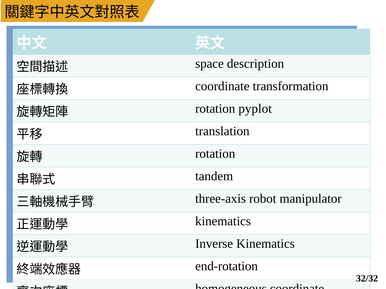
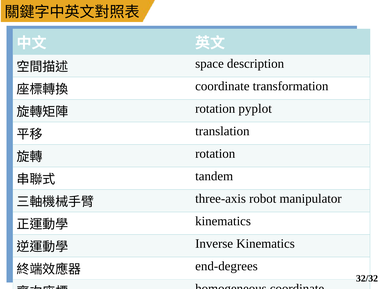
end-rotation: end-rotation -> end-degrees (227, 266)
